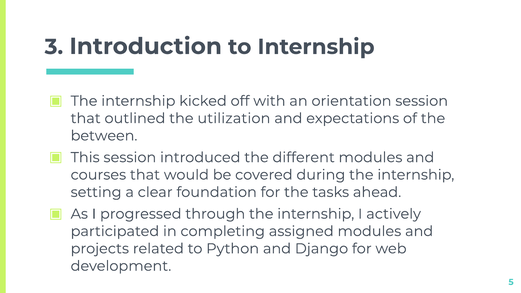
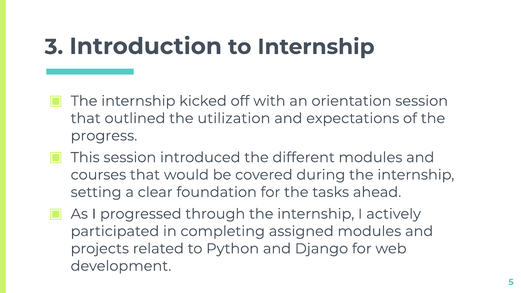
between: between -> progress (104, 136)
